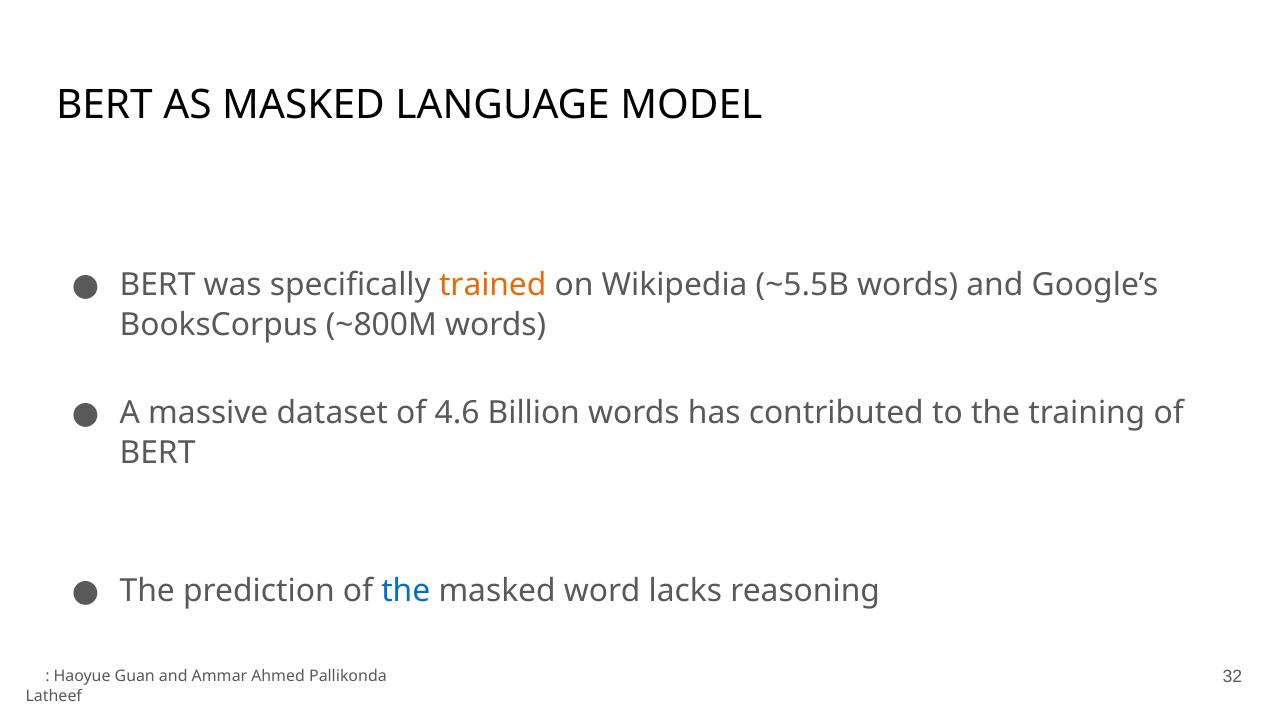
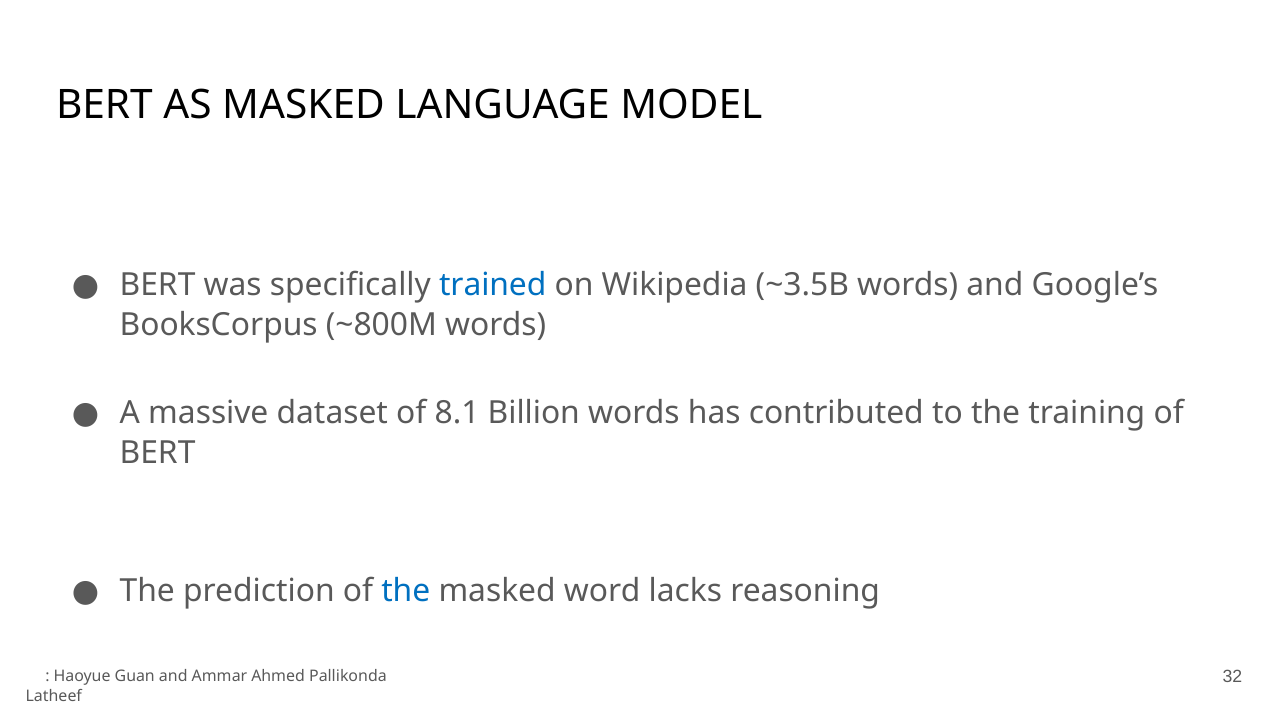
trained colour: orange -> blue (493, 285)
~5.5B: ~5.5B -> ~3.5B (802, 285)
4.6: 4.6 -> 8.1 (457, 413)
